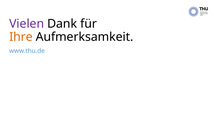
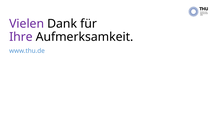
Ihre colour: orange -> purple (21, 37)
